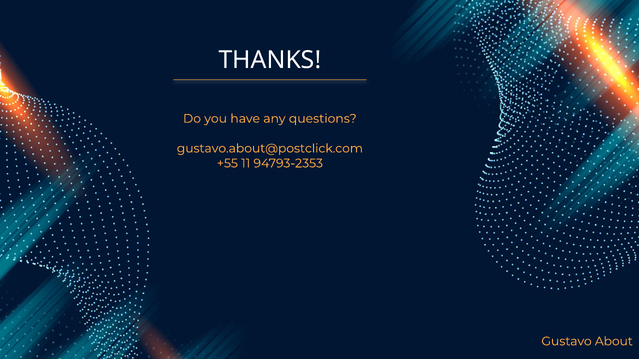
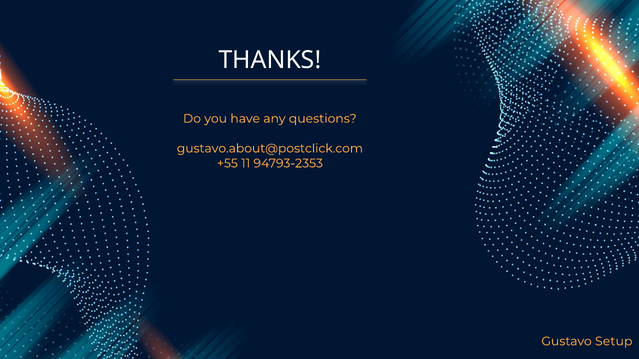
About: About -> Setup (614, 342)
